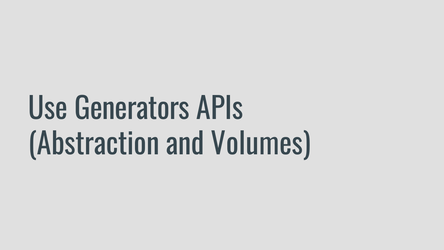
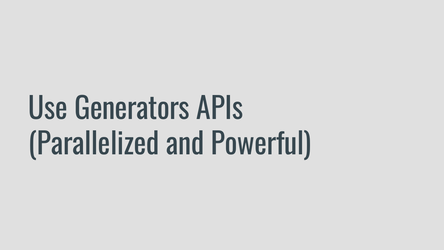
Abstraction: Abstraction -> Parallelized (94, 145)
Volumes: Volumes -> Powerful (261, 145)
